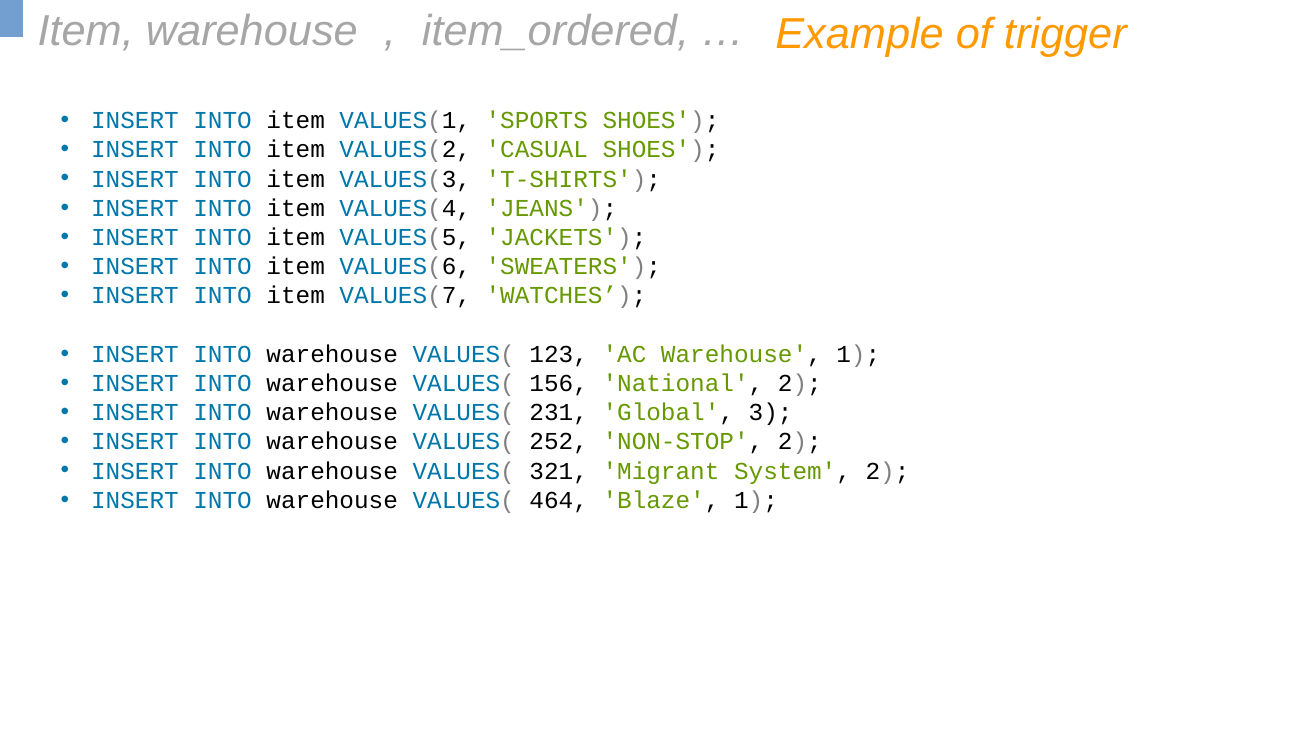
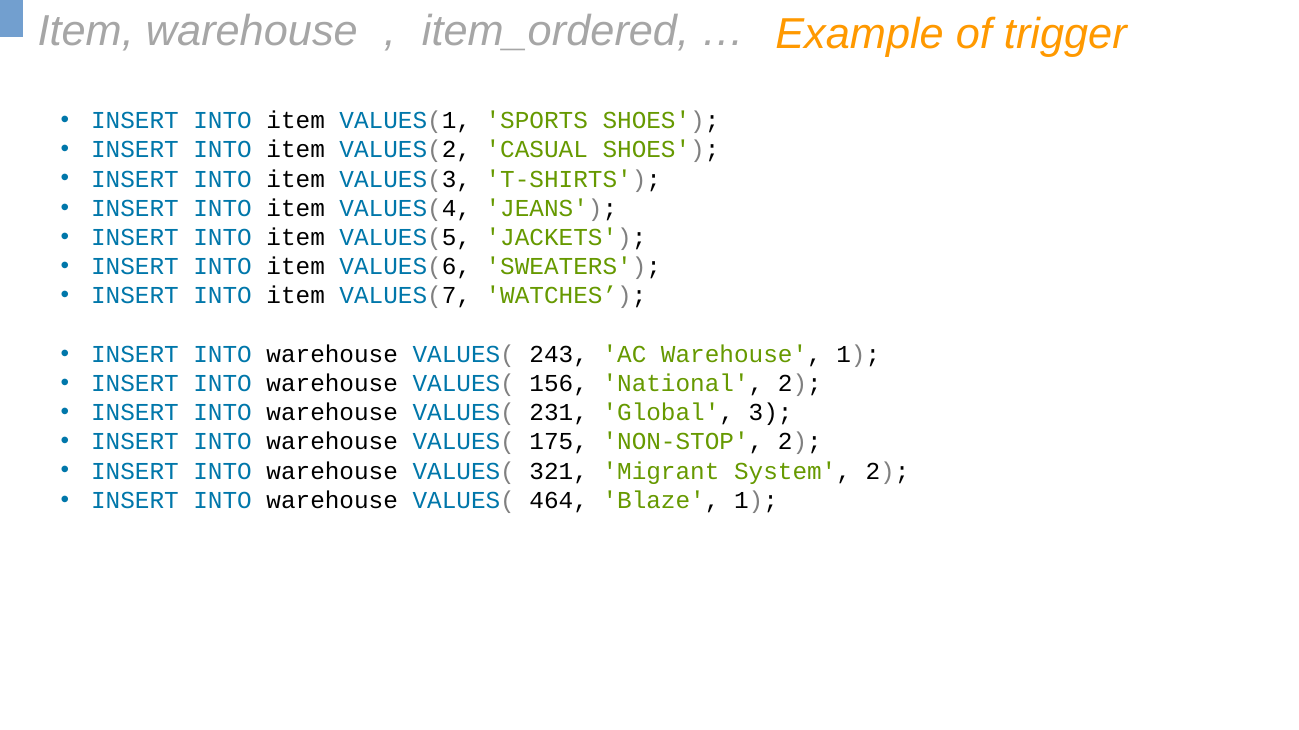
123: 123 -> 243 (559, 355)
252: 252 -> 175 (559, 442)
